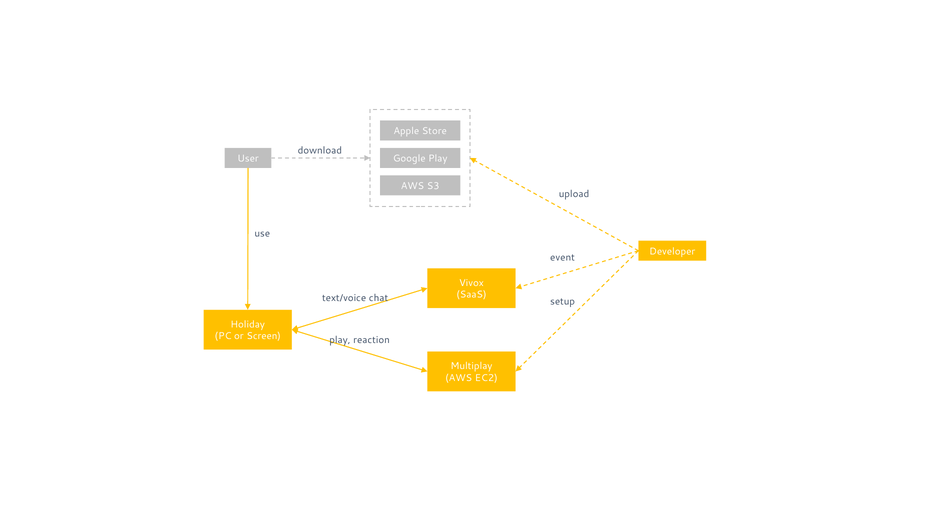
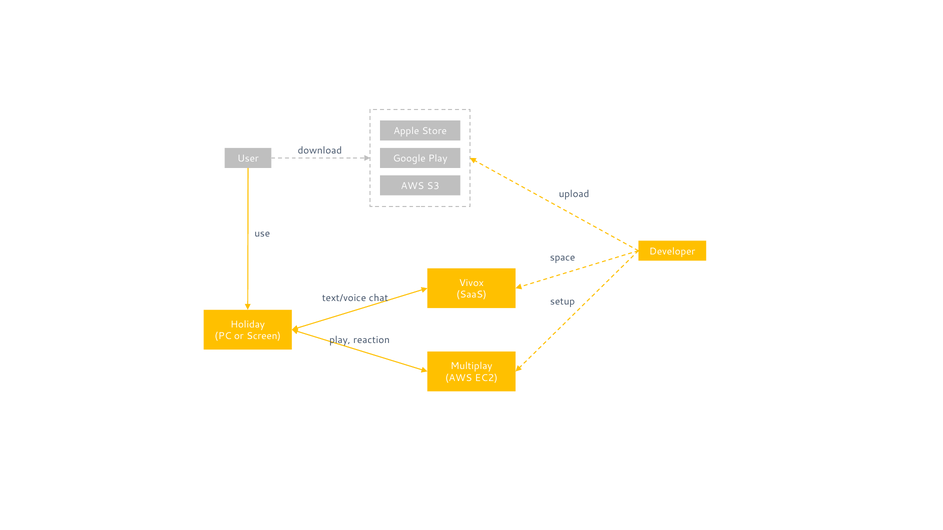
event: event -> space (563, 258)
